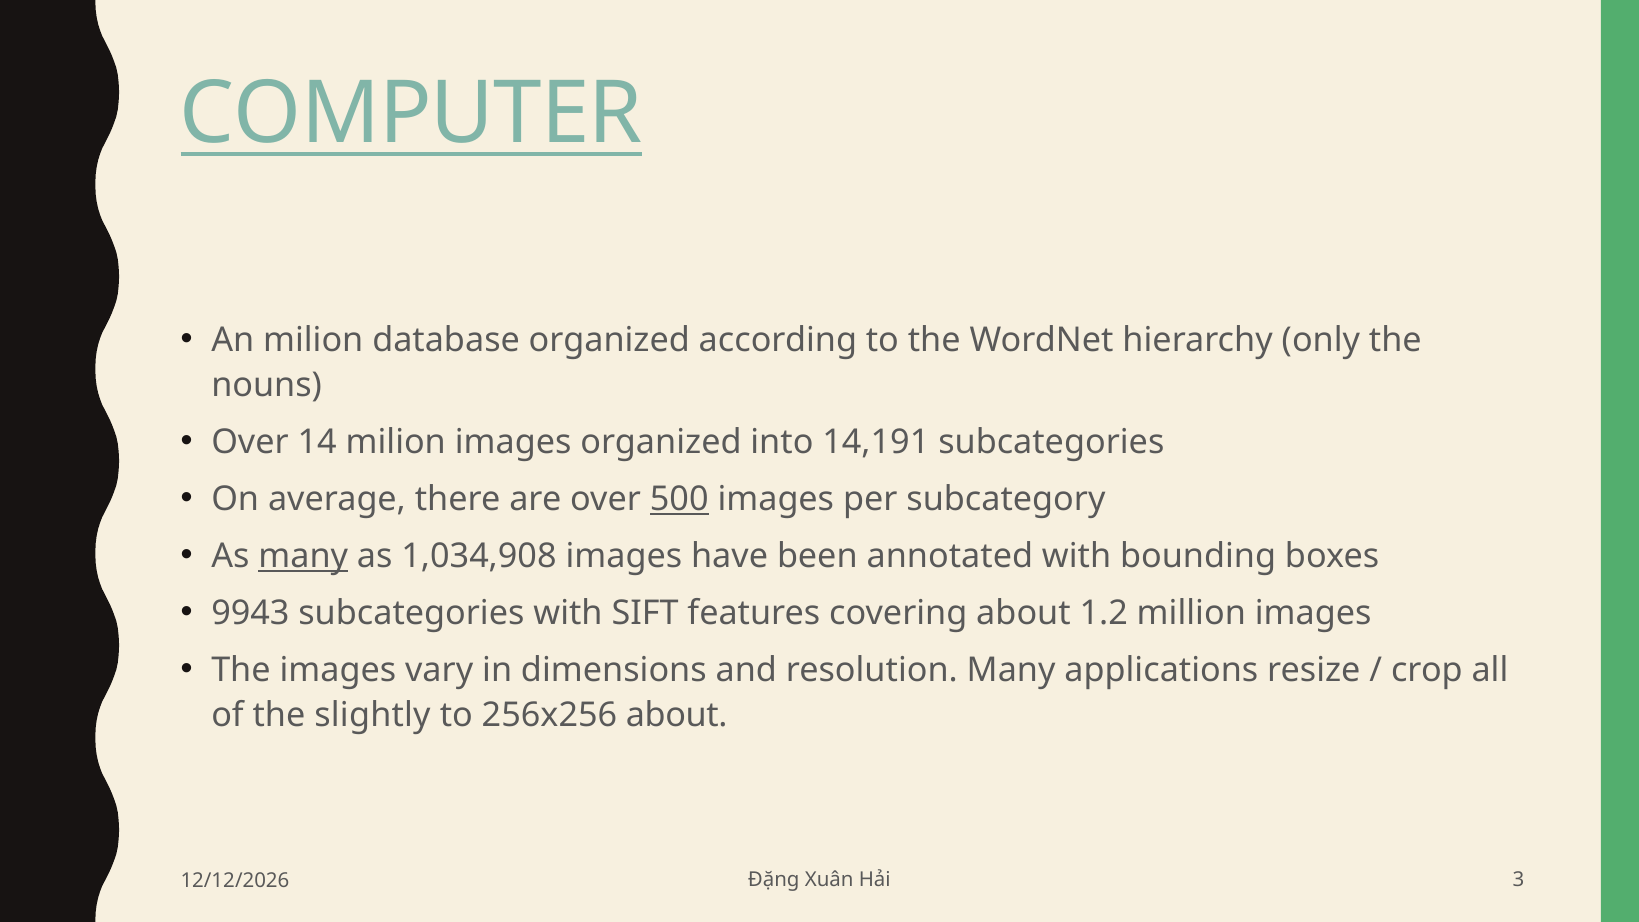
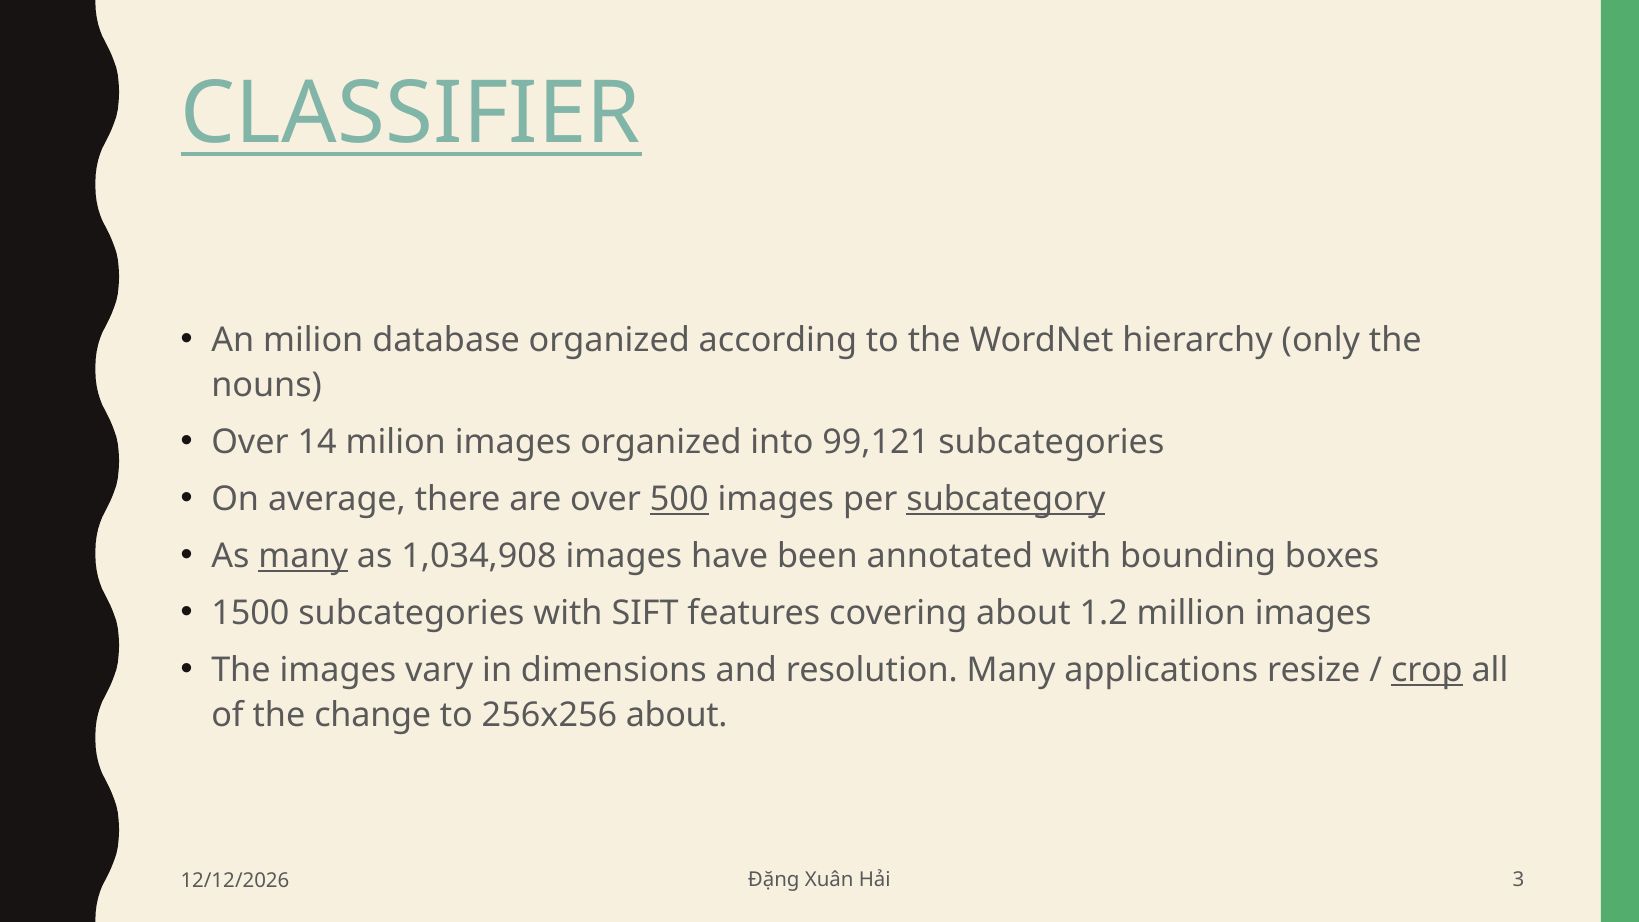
COMPUTER: COMPUTER -> CLASSIFIER (411, 114)
14,191: 14,191 -> 99,121 (876, 442)
subcategory underline: none -> present (1006, 499)
9943: 9943 -> 1500 (250, 614)
crop underline: none -> present (1427, 671)
slightly: slightly -> change (373, 716)
